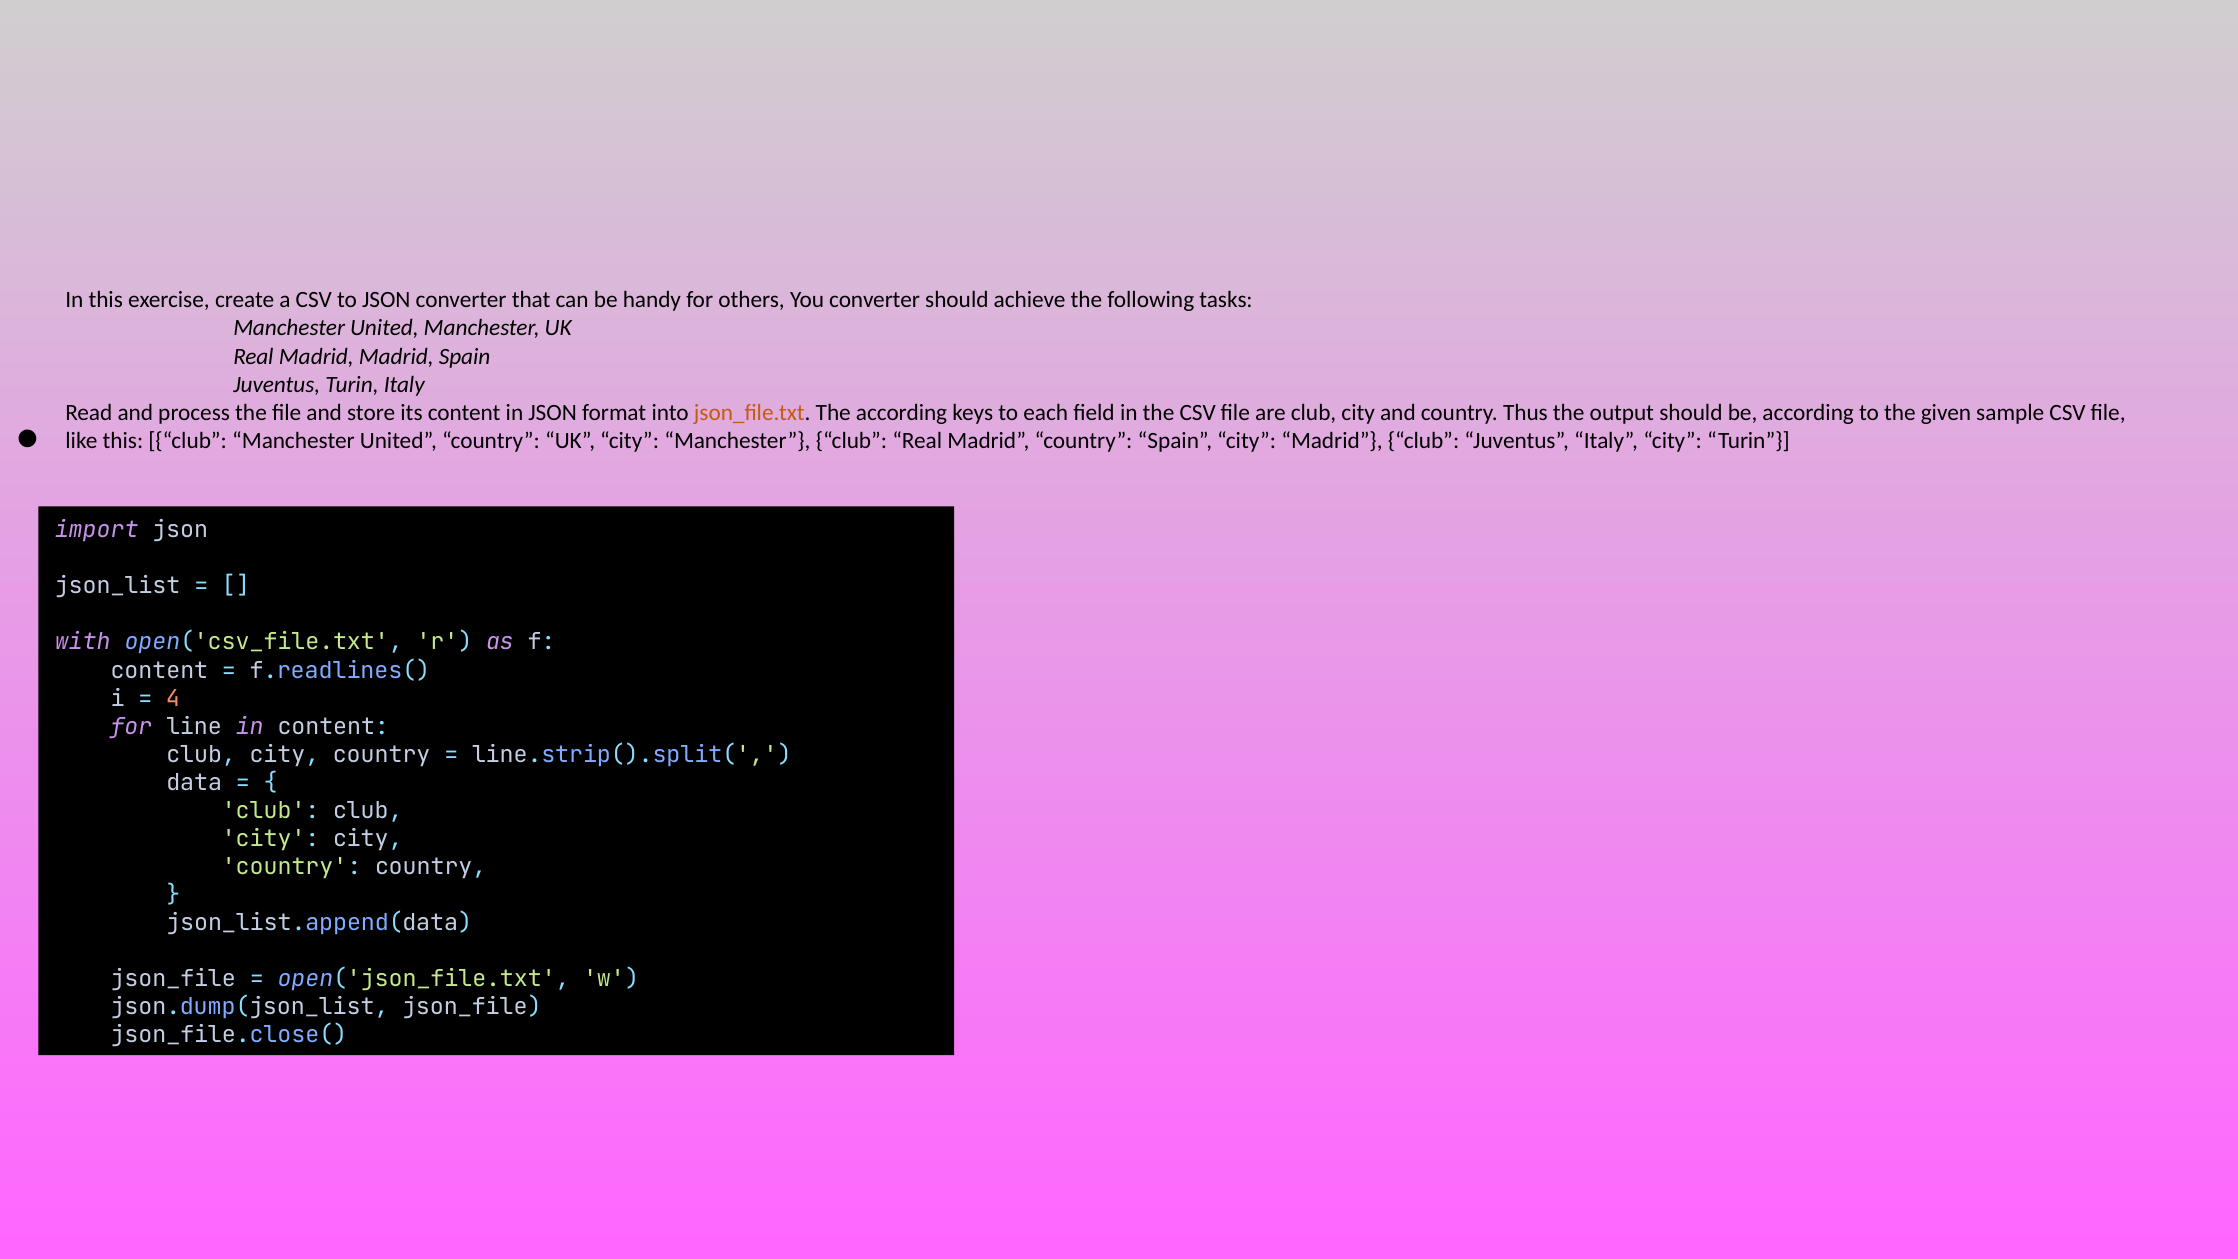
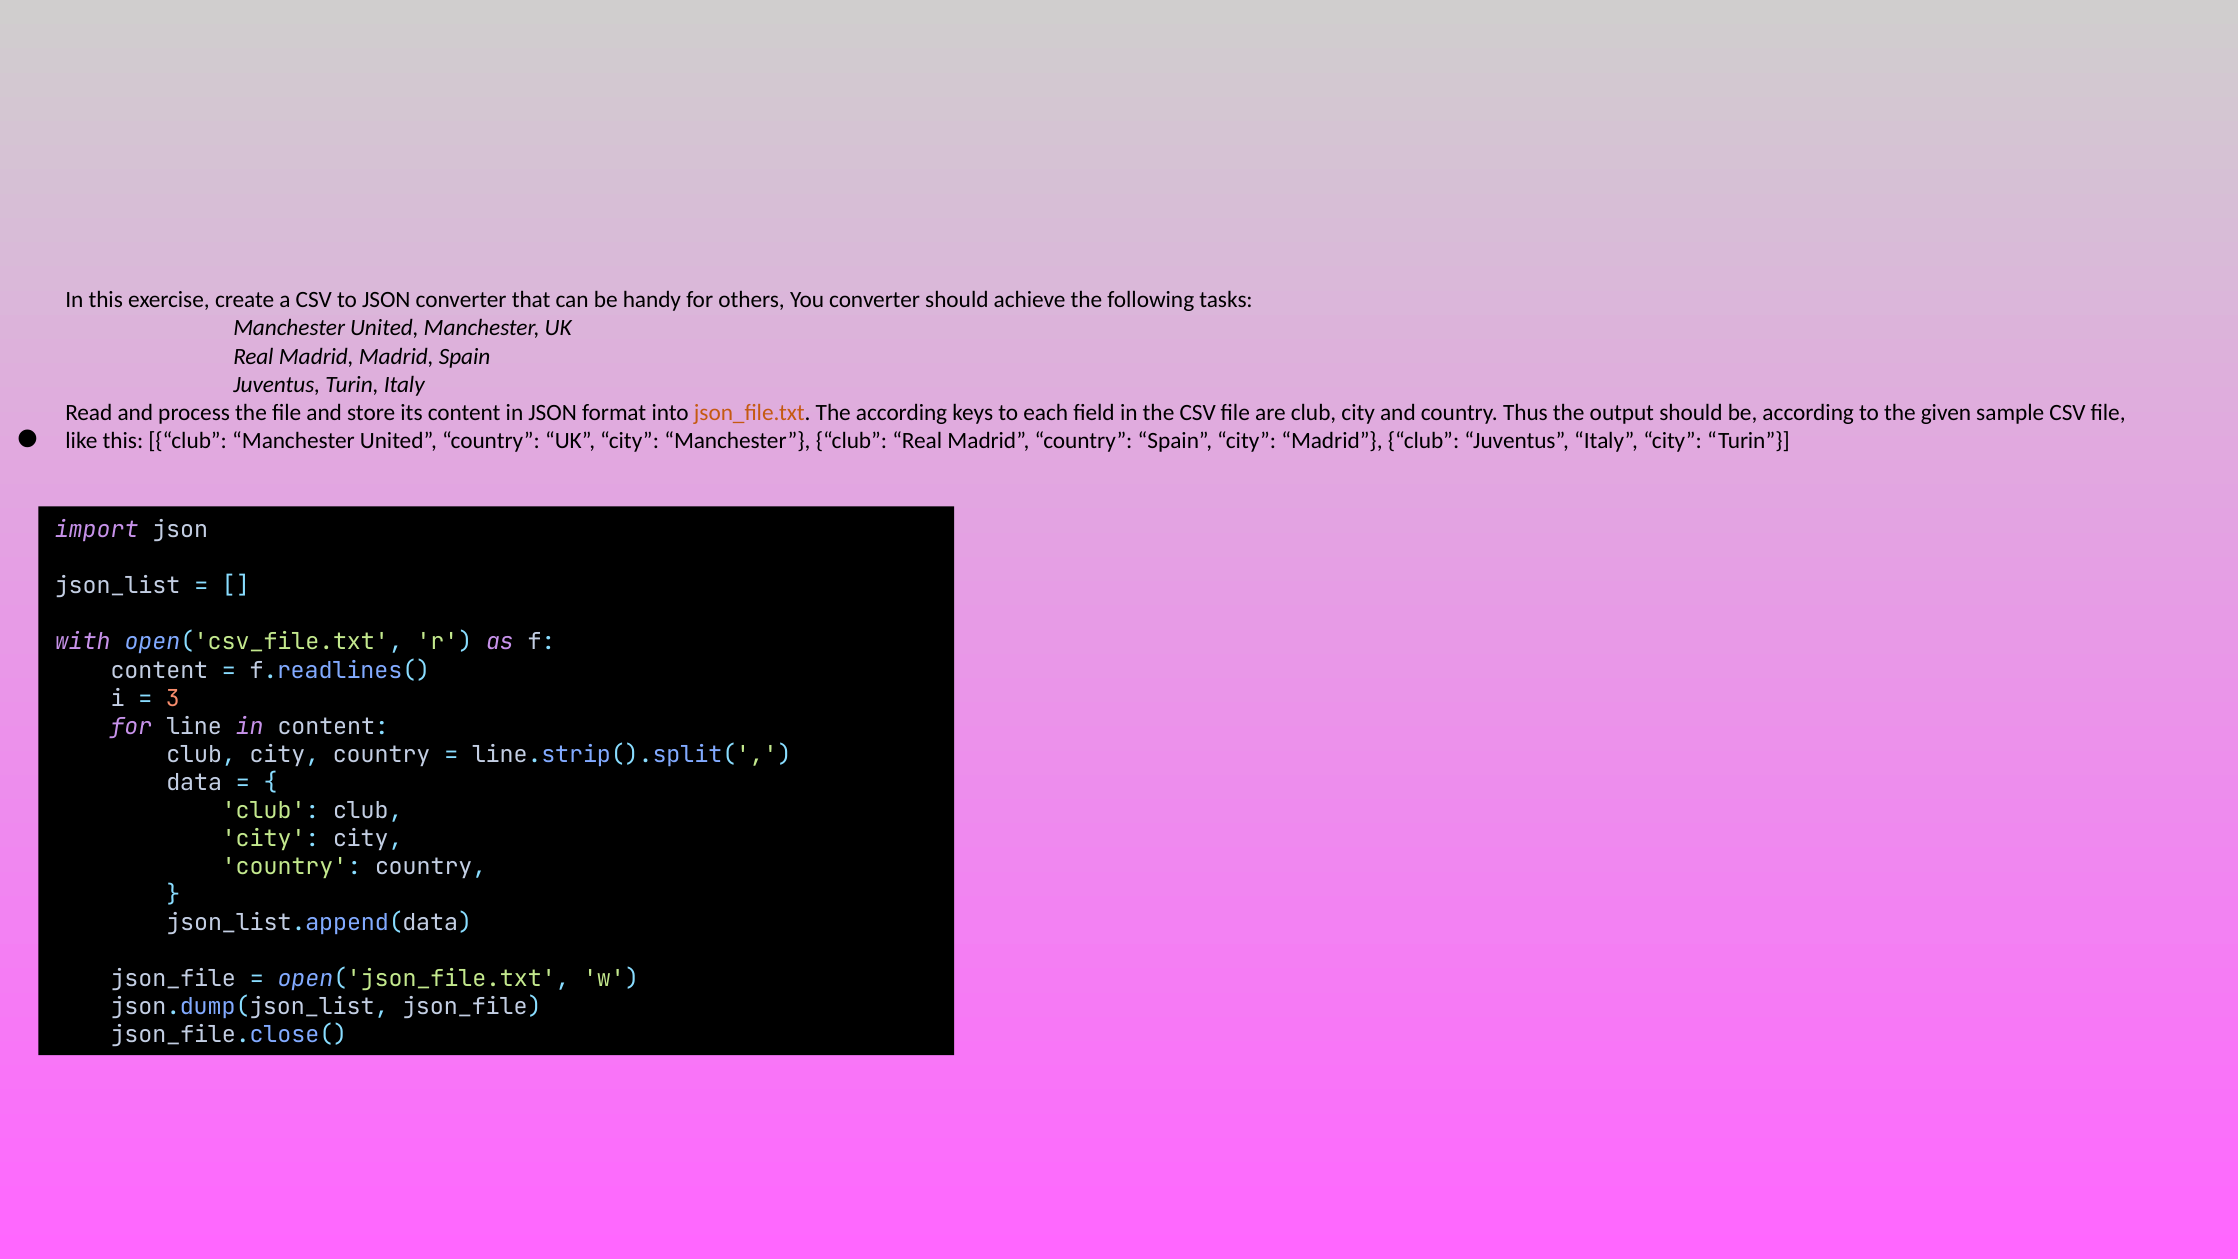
4: 4 -> 3 (173, 698)
